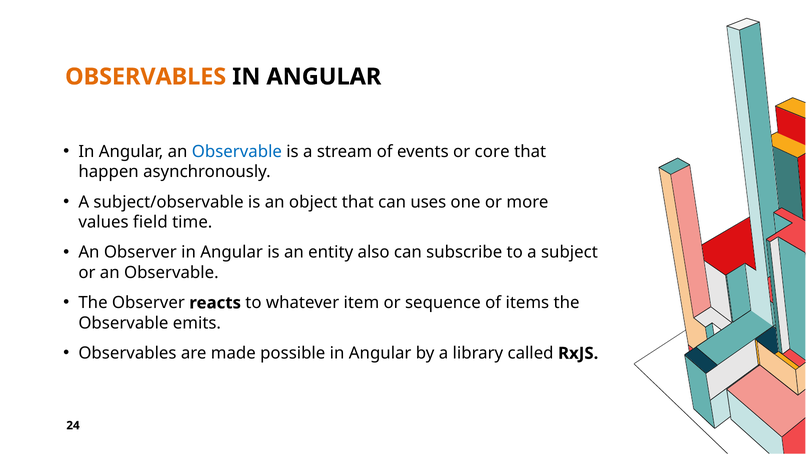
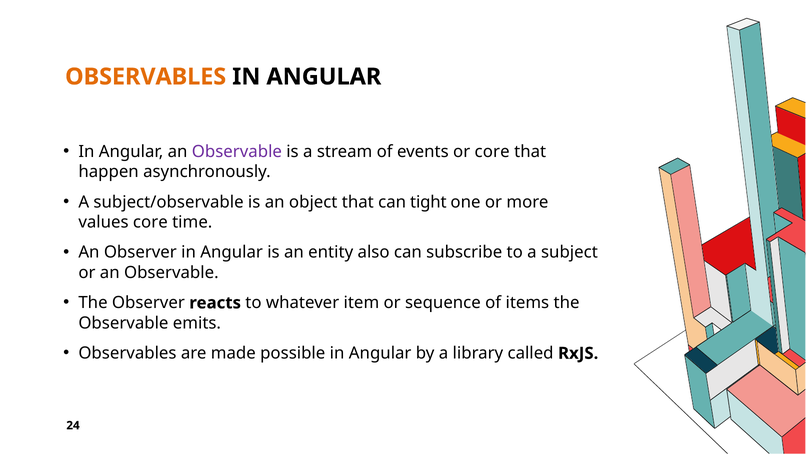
Observable colour: blue -> purple (237, 151)
uses: uses -> tight (428, 202)
values field: field -> core (150, 222)
